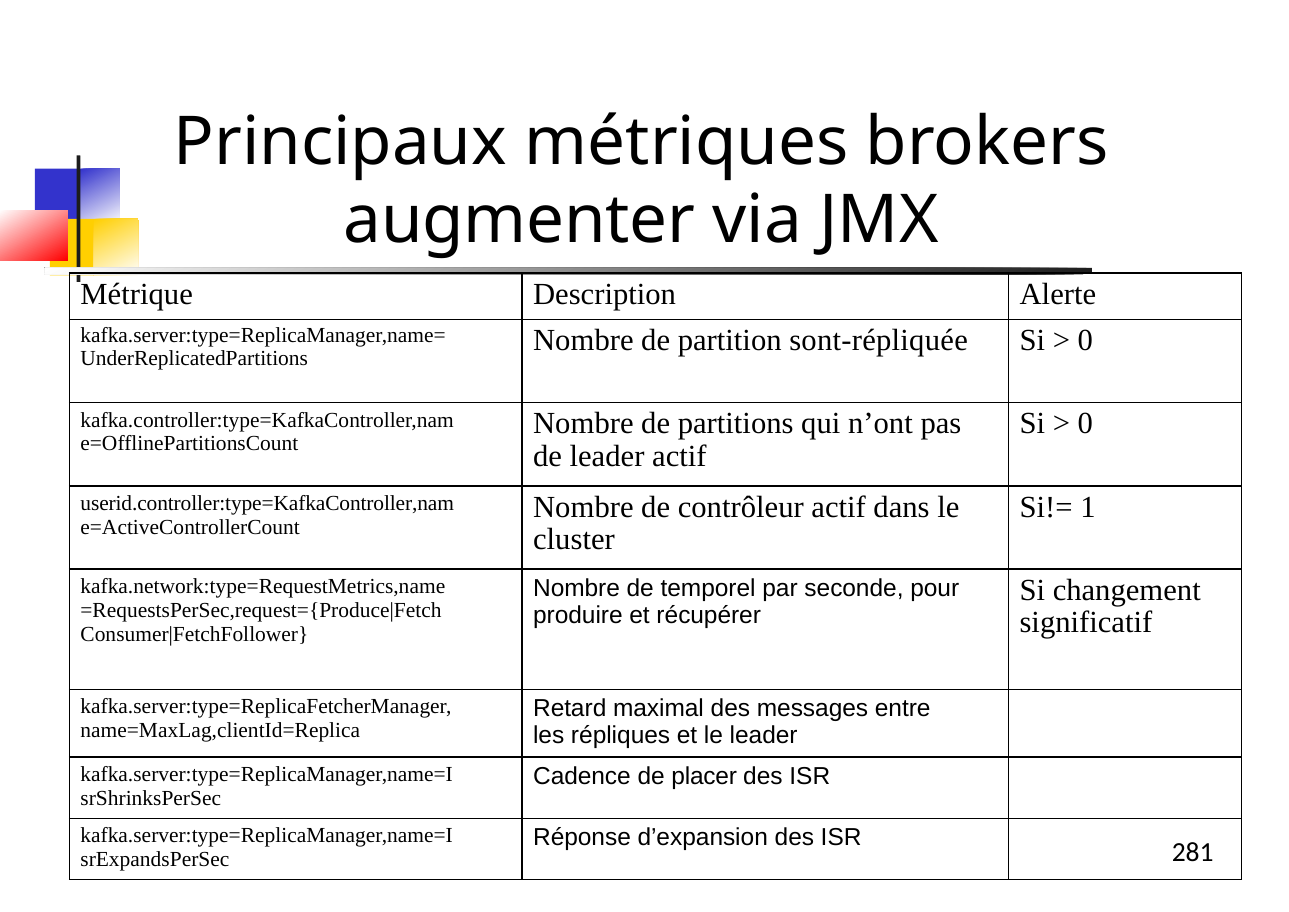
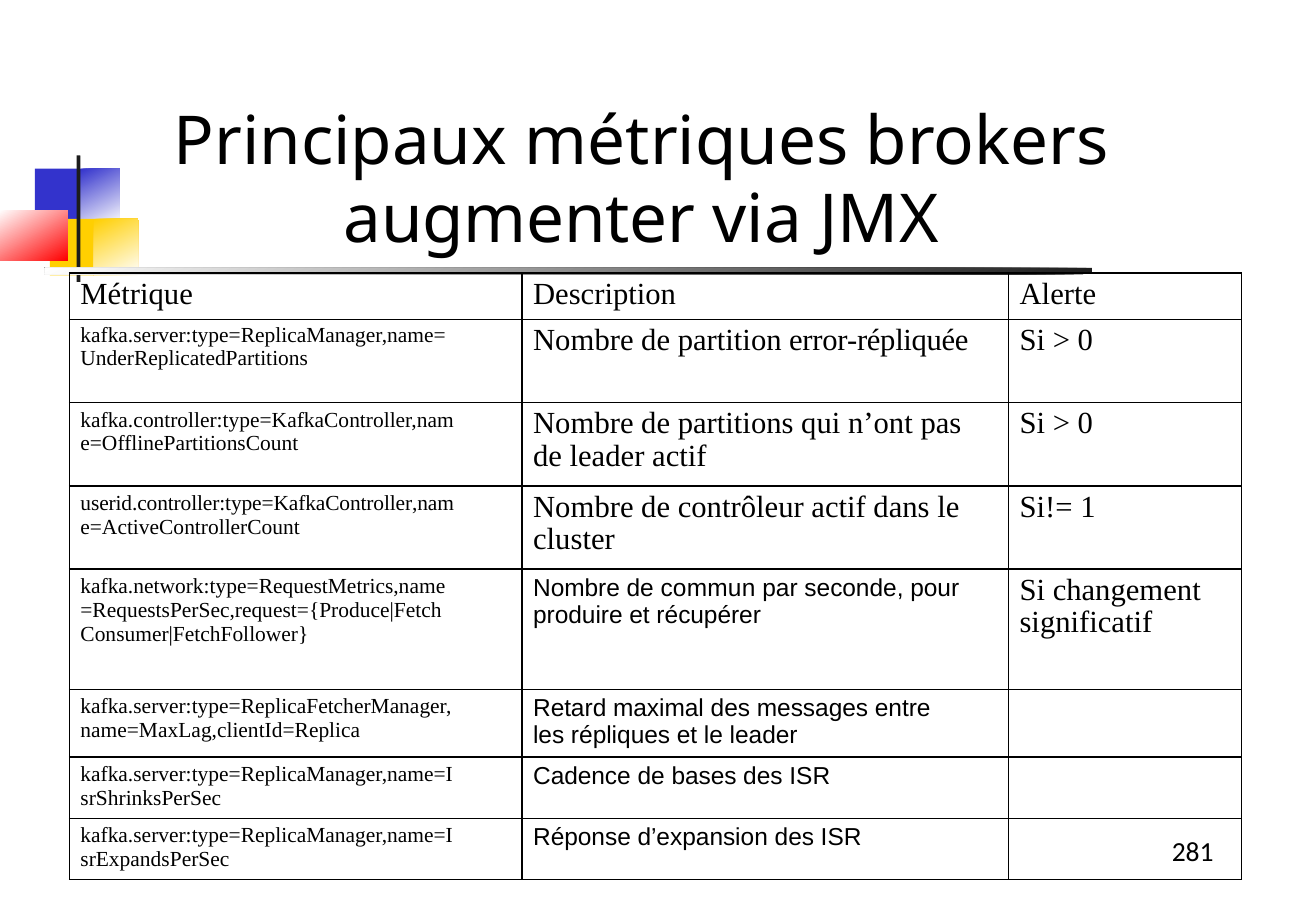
sont-répliquée: sont-répliquée -> error-répliquée (879, 340)
temporel: temporel -> commun (708, 588)
placer: placer -> bases (704, 776)
